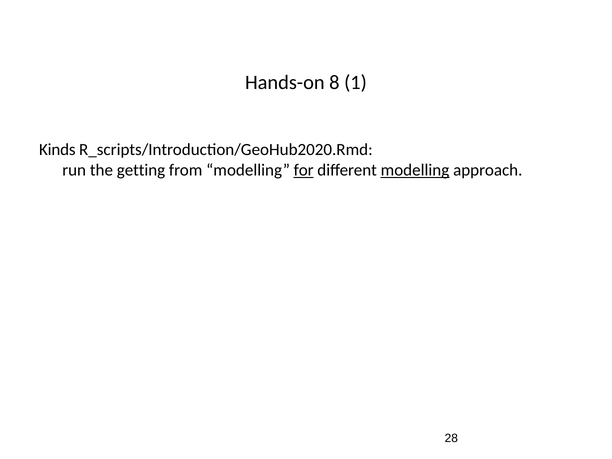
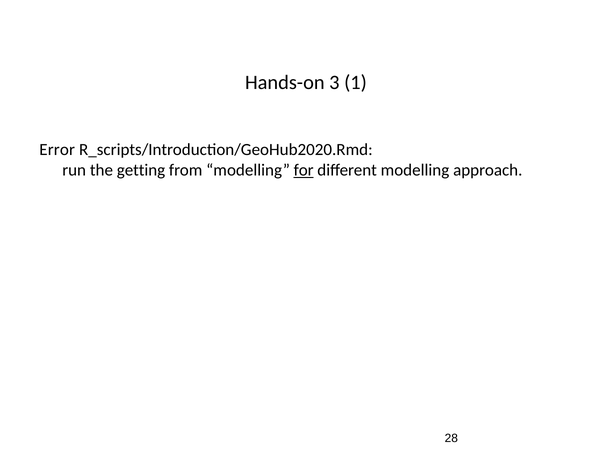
8: 8 -> 3 (334, 83)
Kinds: Kinds -> Error (57, 150)
modelling underline: present -> none (415, 170)
